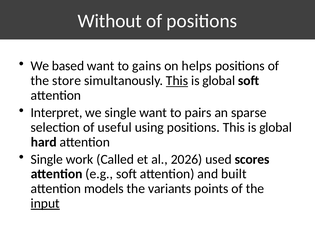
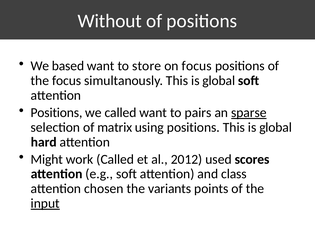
gains: gains -> store (147, 66)
on helps: helps -> focus (197, 66)
the store: store -> focus (67, 80)
This underline: present -> none (177, 80)
Interpret: Interpret -> Positions (57, 112)
we single: single -> called (121, 112)
sparse underline: none -> present (249, 112)
useful: useful -> matrix (115, 127)
Single: Single -> Might (47, 159)
2026: 2026 -> 2012 (187, 159)
built: built -> class (234, 173)
models: models -> chosen (104, 188)
